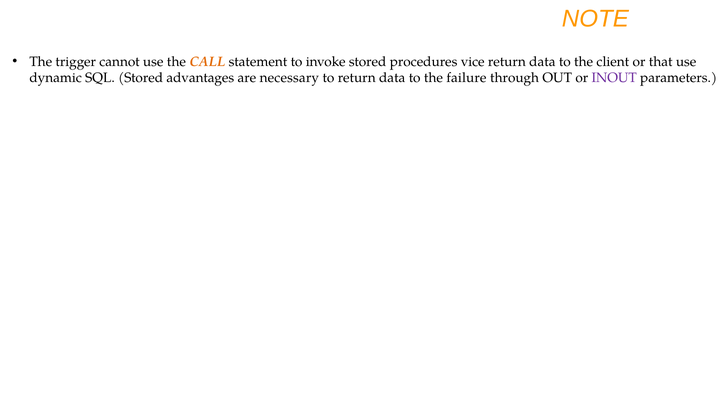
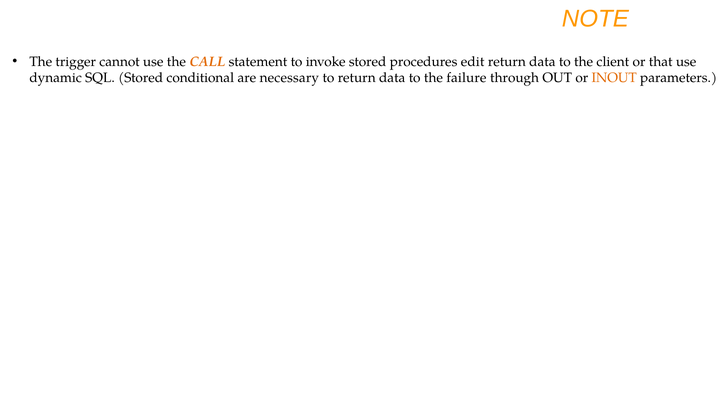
vice: vice -> edit (473, 62)
advantages: advantages -> conditional (200, 78)
INOUT colour: purple -> orange (614, 78)
